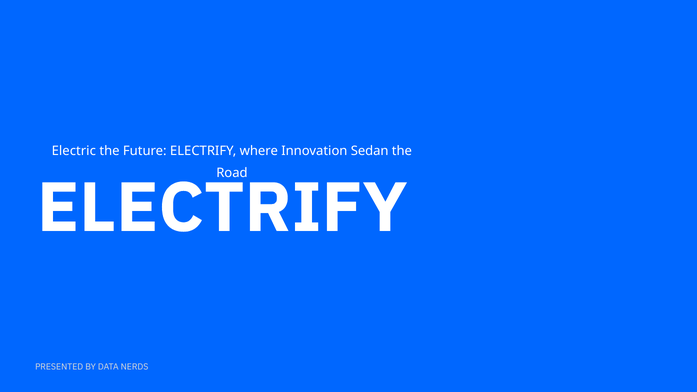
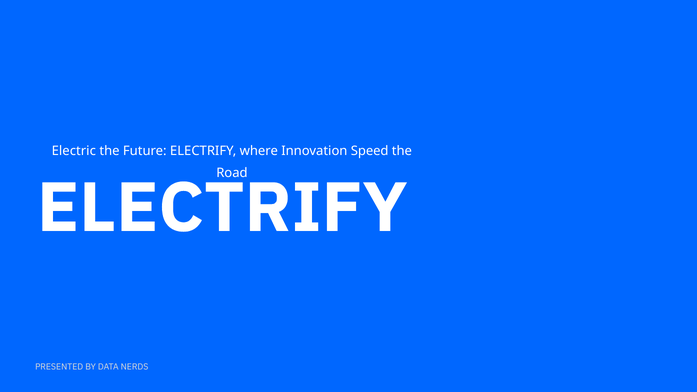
Sedan: Sedan -> Speed (370, 151)
